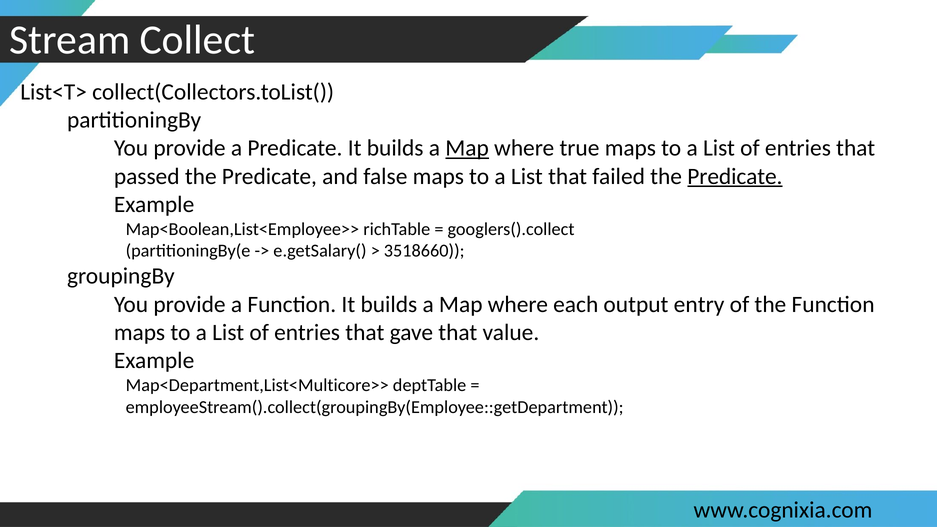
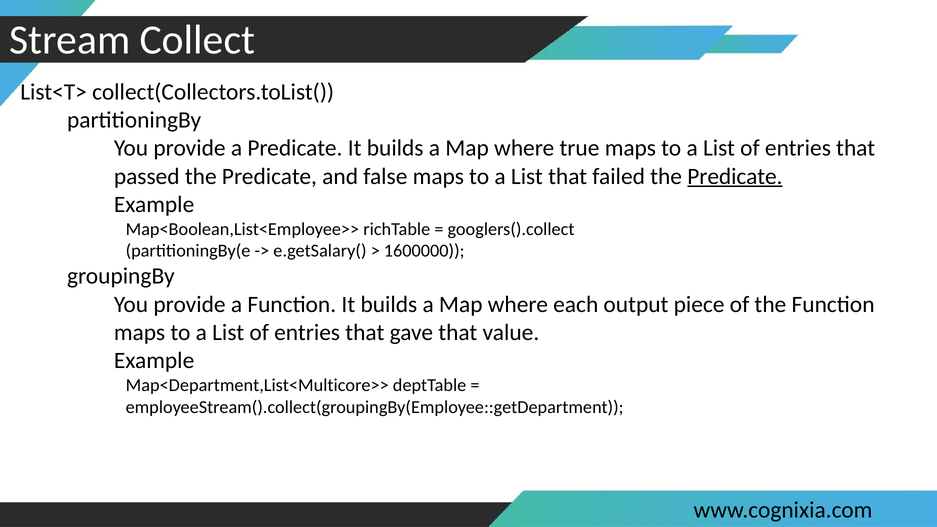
Map underline: present -> none (467, 148)
3518660: 3518660 -> 1600000 (424, 251)
entry: entry -> piece (699, 304)
